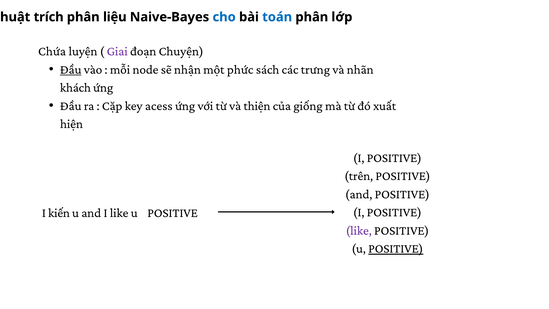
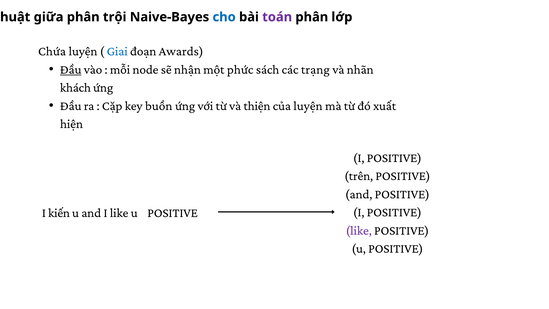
trích: trích -> giữa (49, 17)
liệu: liệu -> trội (115, 17)
toán colour: blue -> purple (277, 17)
Giai colour: purple -> blue (117, 51)
Chuyện: Chuyện -> Awards (181, 51)
trưng: trưng -> trạng (315, 69)
acess: acess -> buồn (159, 106)
của giống: giống -> luyện (308, 106)
POSITIVE underline: present -> none (396, 248)
